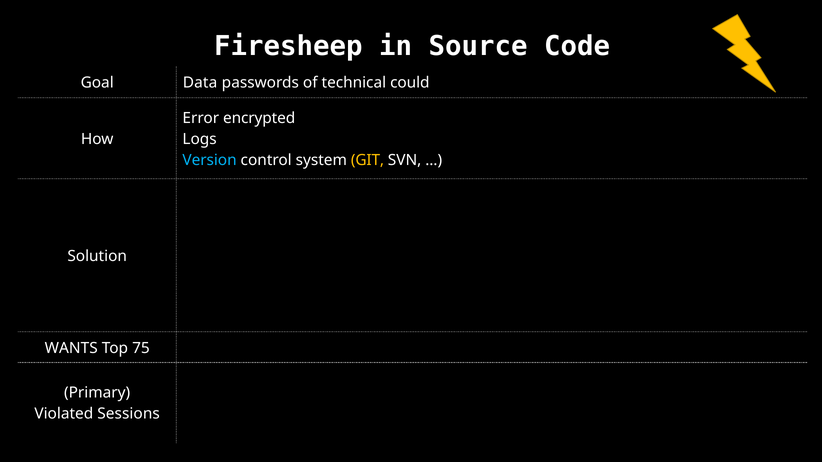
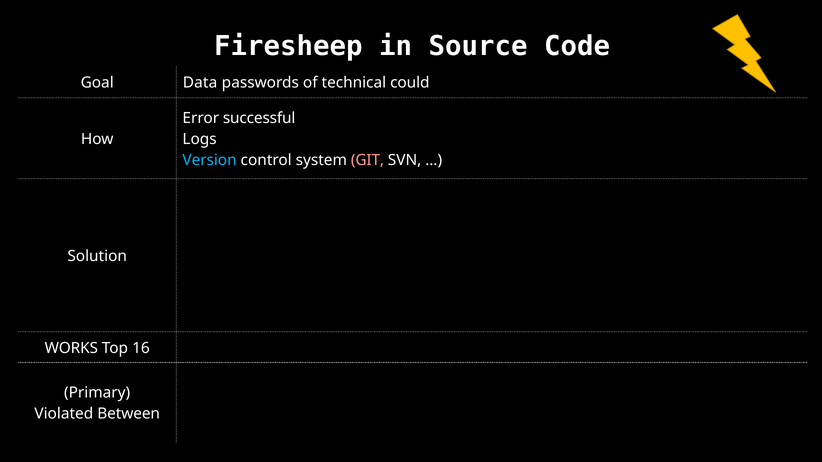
encrypted: encrypted -> successful (259, 118)
GIT colour: yellow -> pink (367, 160)
WANTS: WANTS -> WORKS (71, 348)
75: 75 -> 16 (141, 348)
Sessions: Sessions -> Between (129, 414)
